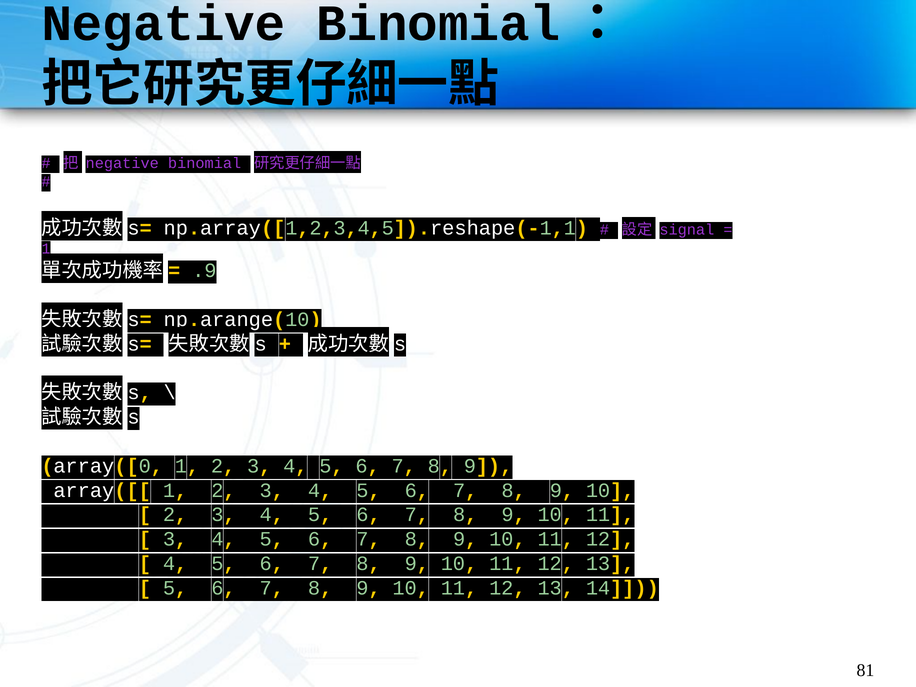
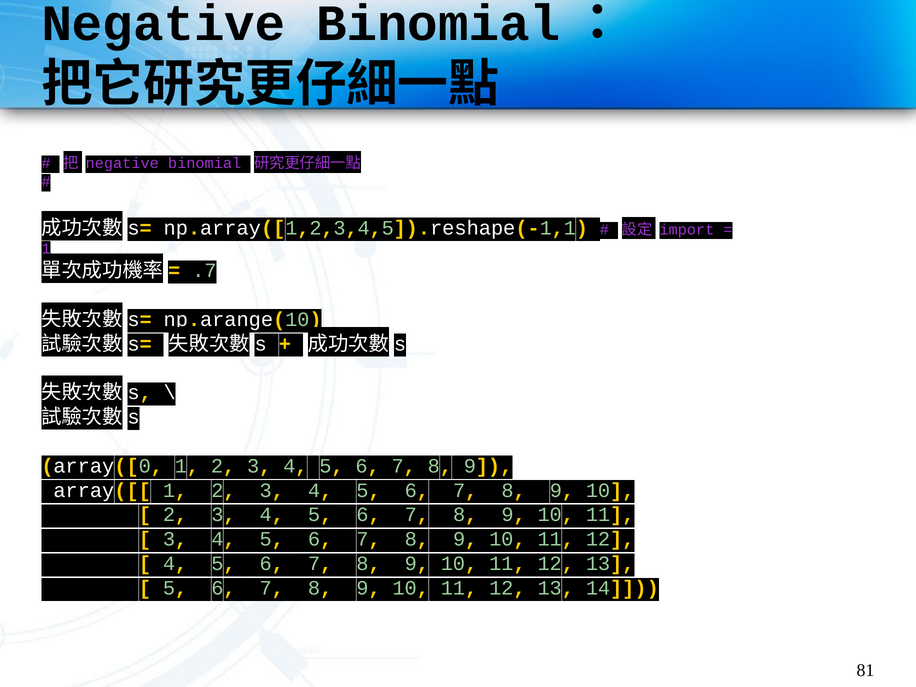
signal: signal -> import (687, 230)
.9: .9 -> .7 (204, 271)
